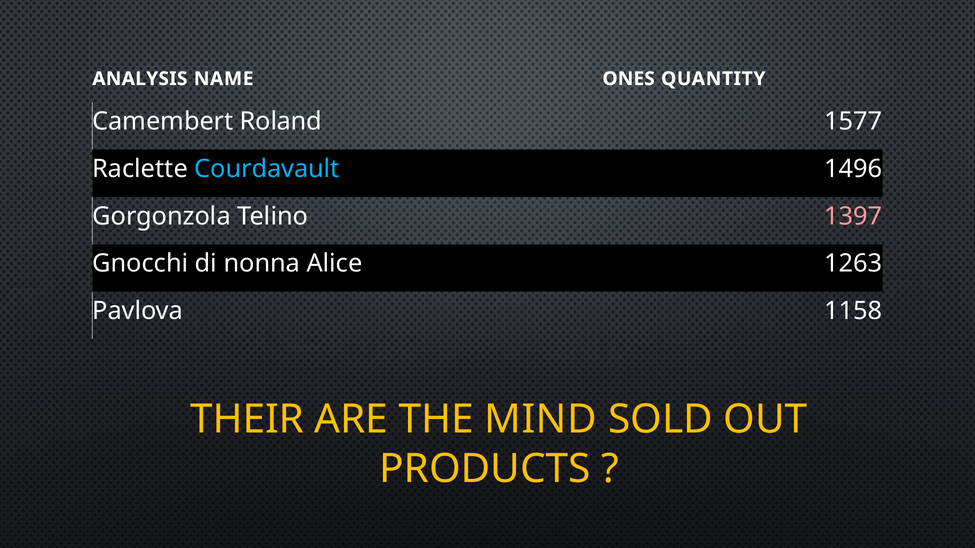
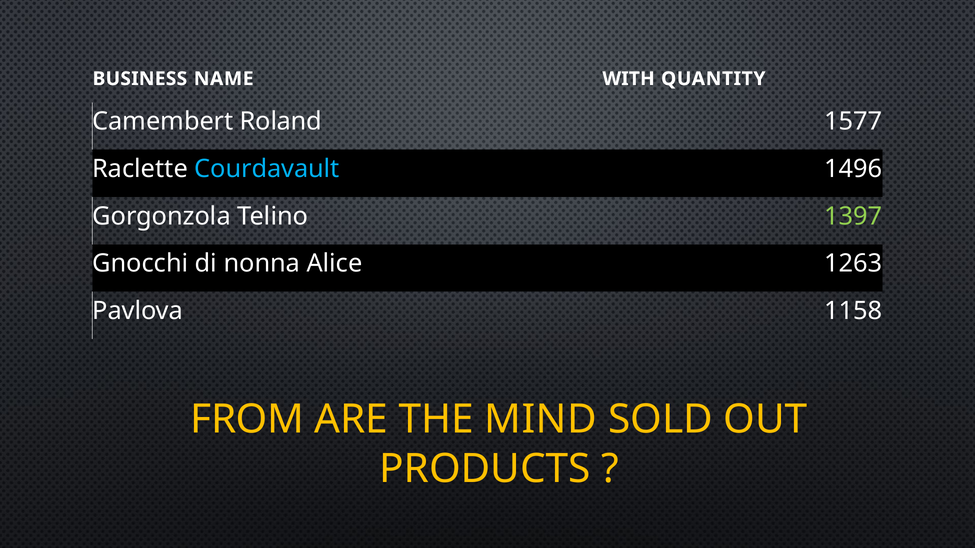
ANALYSIS: ANALYSIS -> BUSINESS (140, 79)
ONES: ONES -> WITH (629, 79)
1397 colour: pink -> light green (853, 216)
THEIR: THEIR -> FROM (247, 419)
